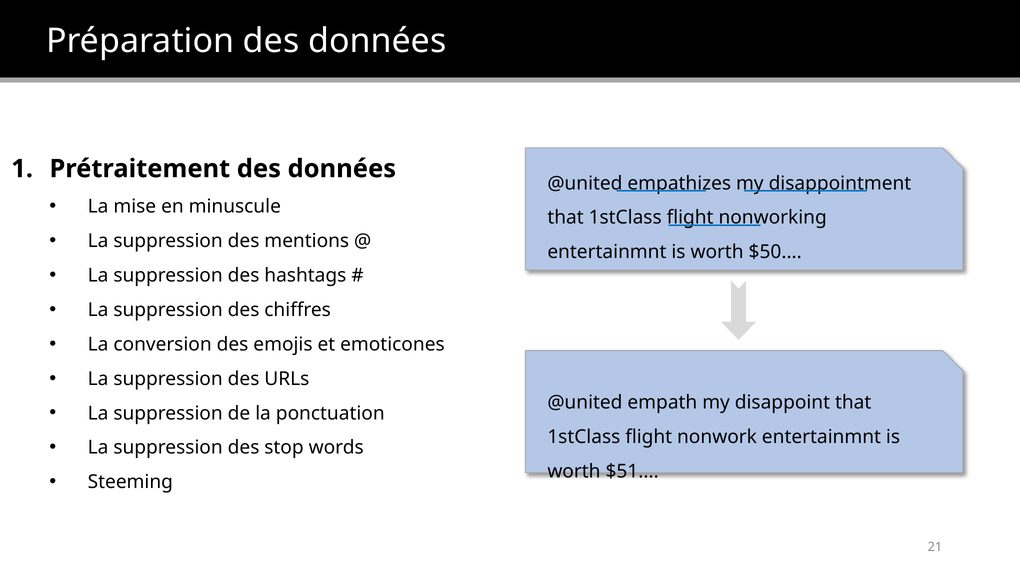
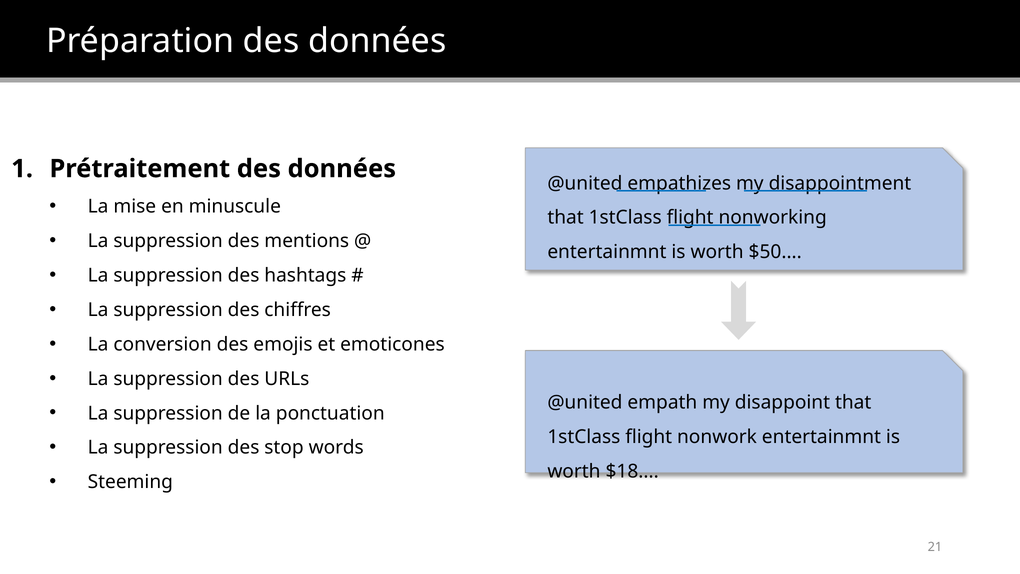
$51: $51 -> $18 (632, 471)
